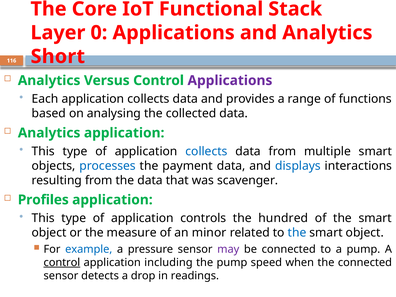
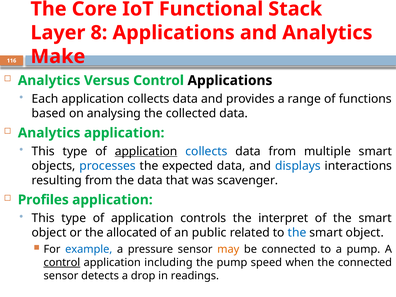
0: 0 -> 8 (99, 33)
Short: Short -> Make (58, 56)
Applications colour: purple -> black (230, 80)
application underline: none -> present (146, 151)
payment: payment -> expected (188, 166)
hundred: hundred -> interpret (283, 218)
measure: measure -> allocated (132, 233)
minor: minor -> public (209, 233)
may colour: purple -> orange (228, 249)
